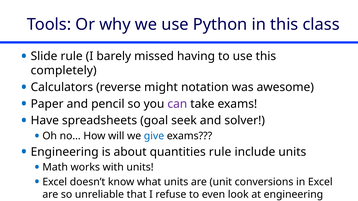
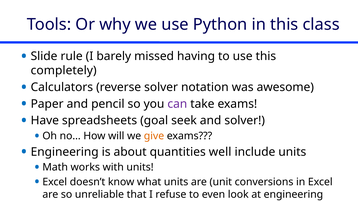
reverse might: might -> solver (161, 87)
give colour: blue -> orange (154, 136)
quantities rule: rule -> well (220, 152)
